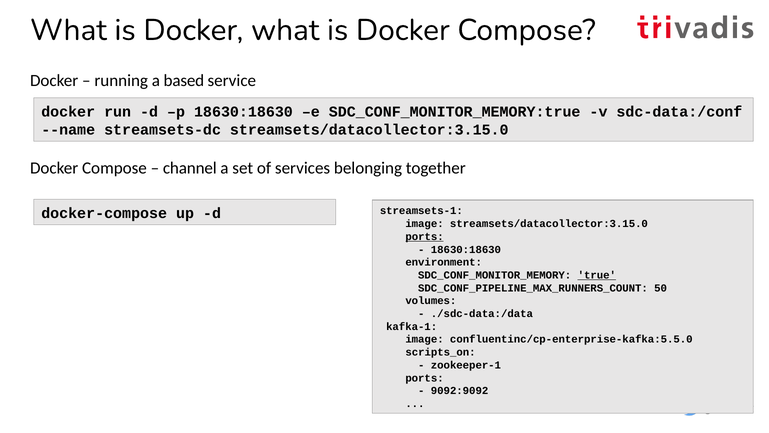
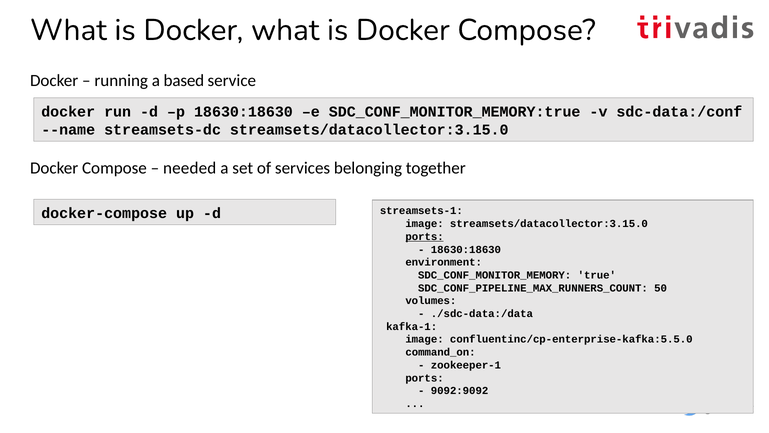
channel: channel -> needed (190, 168)
true underline: present -> none (597, 275)
scripts_on: scripts_on -> command_on (441, 352)
